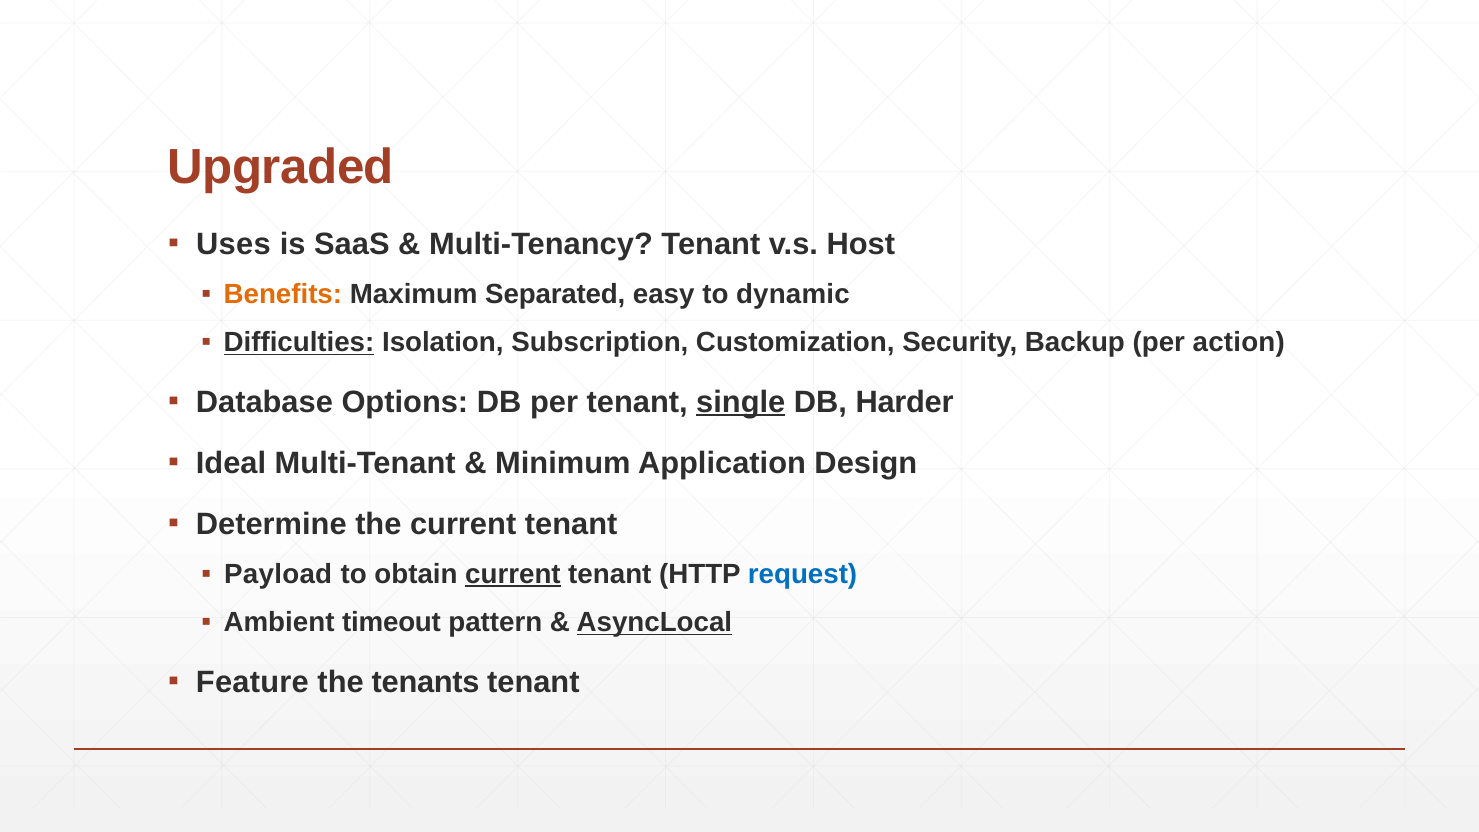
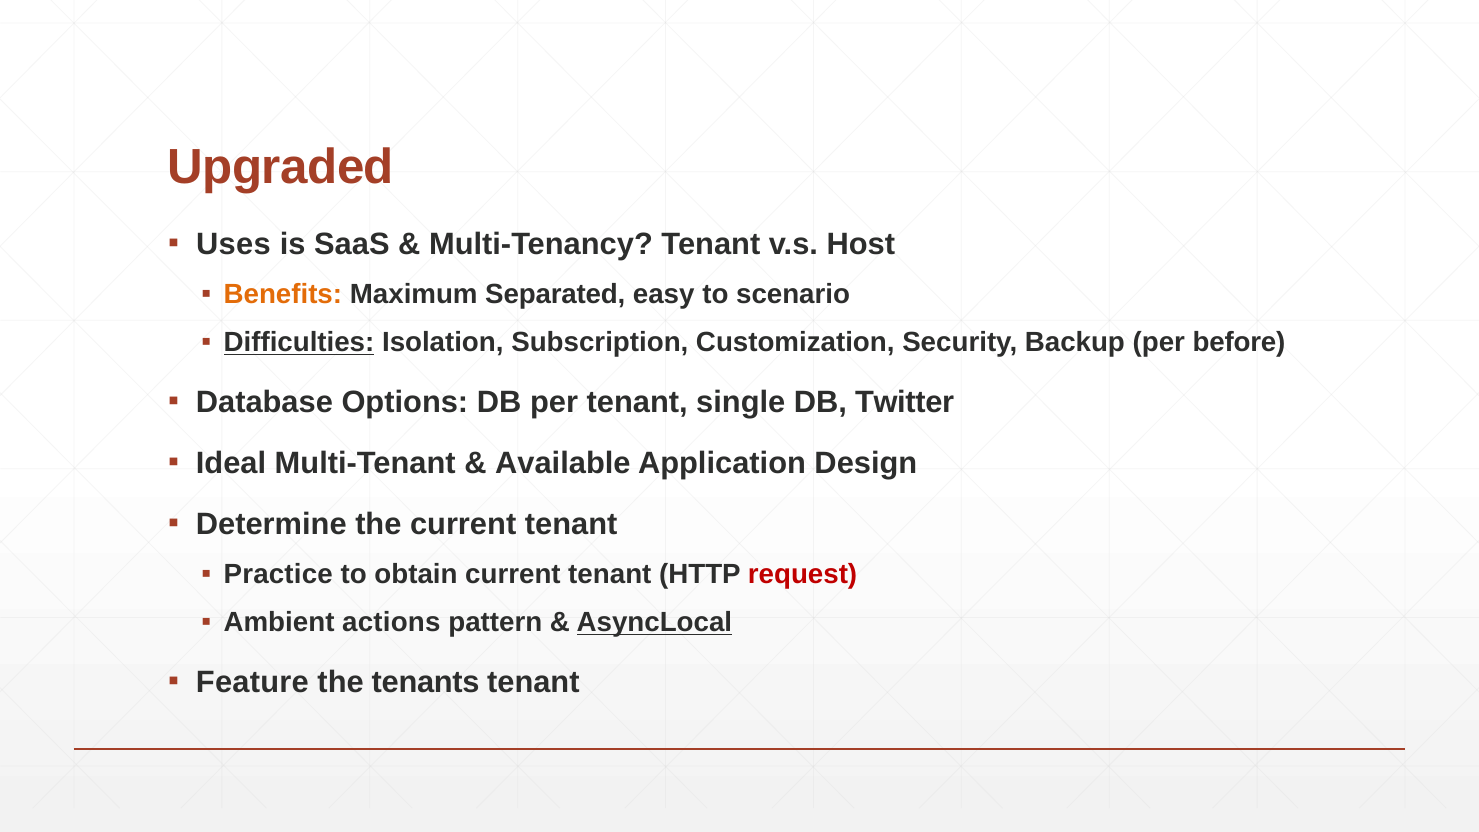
dynamic: dynamic -> scenario (793, 294)
action: action -> before (1239, 342)
single underline: present -> none (741, 402)
Harder: Harder -> Twitter (905, 402)
Minimum: Minimum -> Available (563, 463)
Payload: Payload -> Practice (278, 574)
current underline: present -> none (513, 574)
request colour: blue -> red (803, 574)
timeout: timeout -> actions (391, 622)
